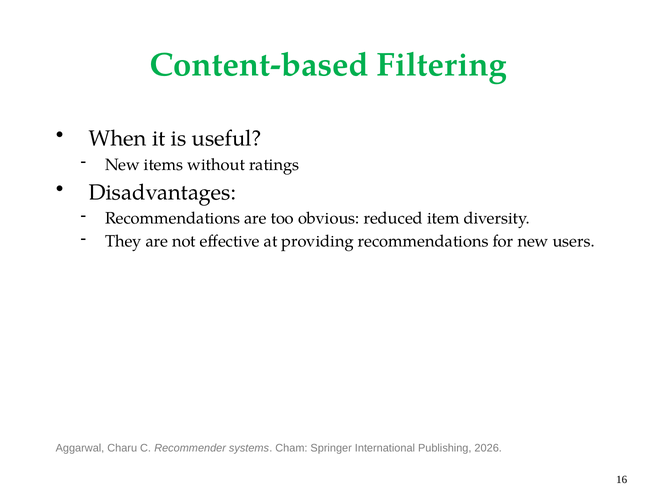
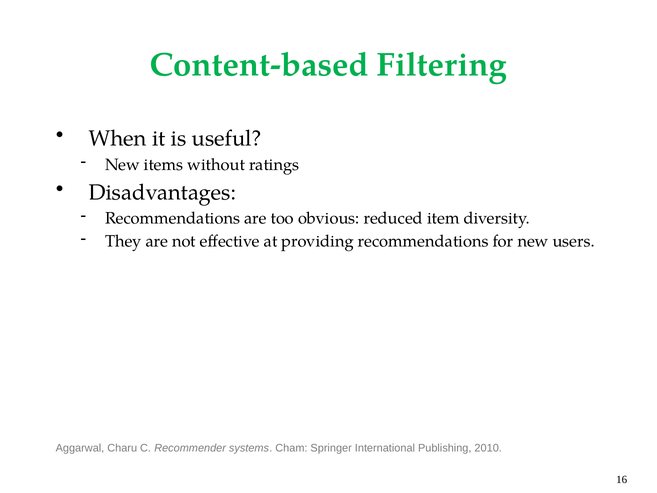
2026: 2026 -> 2010 (488, 448)
